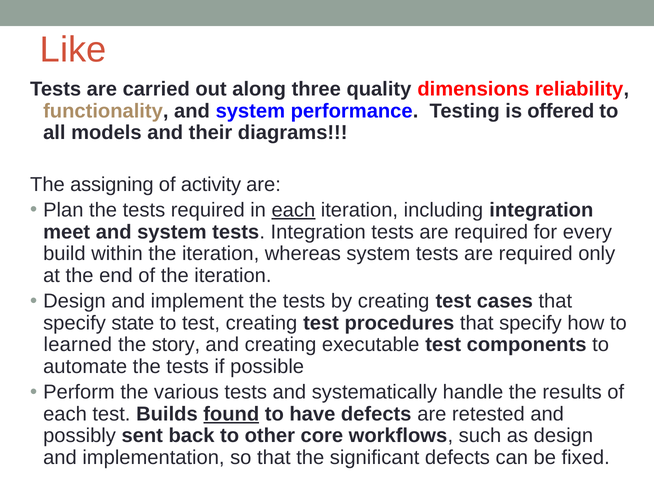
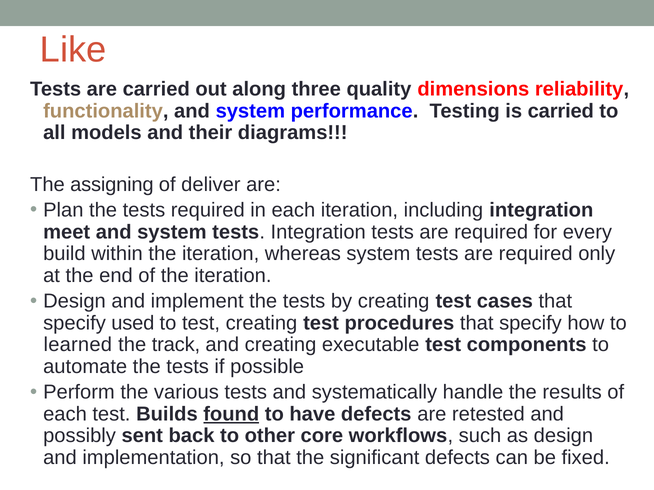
is offered: offered -> carried (561, 111)
activity: activity -> deliver (211, 185)
each underline: present -> none (293, 210)
state: state -> used (133, 323)
story: story -> track (176, 345)
